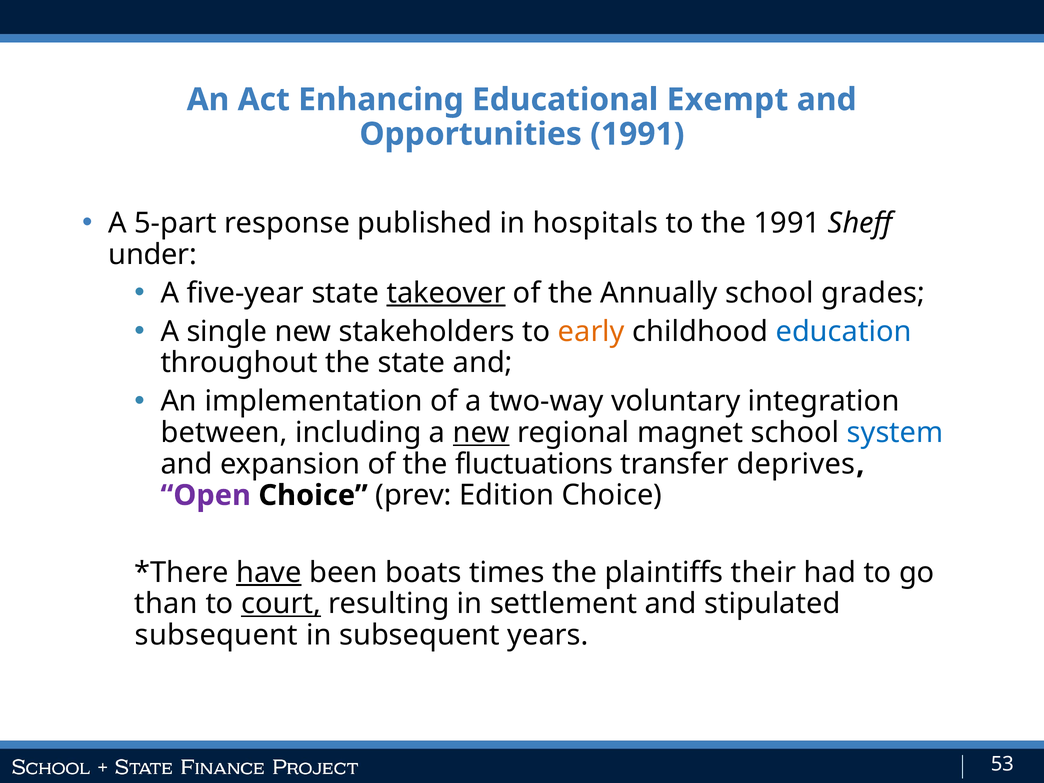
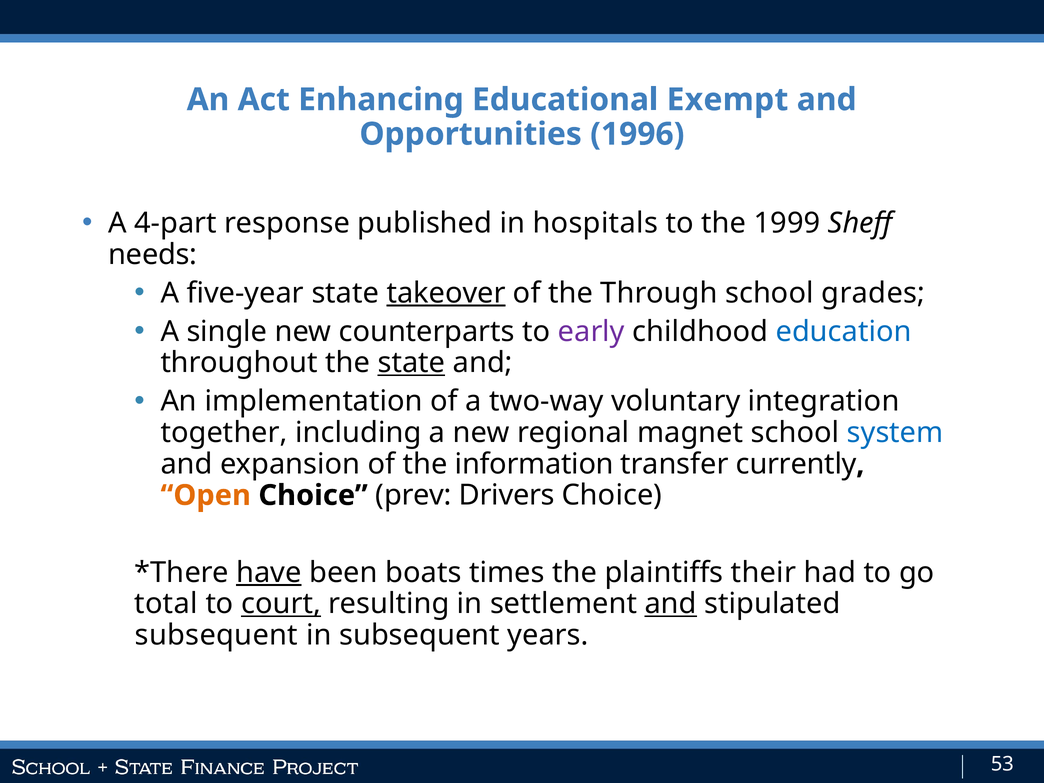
Opportunities 1991: 1991 -> 1996 (637, 134)
5-part: 5-part -> 4-part (176, 223)
the 1991: 1991 -> 1999 (787, 223)
under: under -> needs (153, 254)
Annually: Annually -> Through (659, 293)
stakeholders: stakeholders -> counterparts (427, 332)
early colour: orange -> purple (591, 332)
state underline: none -> present (411, 363)
between: between -> together (224, 433)
new underline: present -> none (481, 433)
fluctuations: fluctuations -> information (534, 464)
deprives: deprives -> currently (796, 464)
Open colour: purple -> orange (206, 495)
Edition: Edition -> Drivers (507, 495)
than: than -> total (166, 604)
and underline: none -> present (671, 604)
